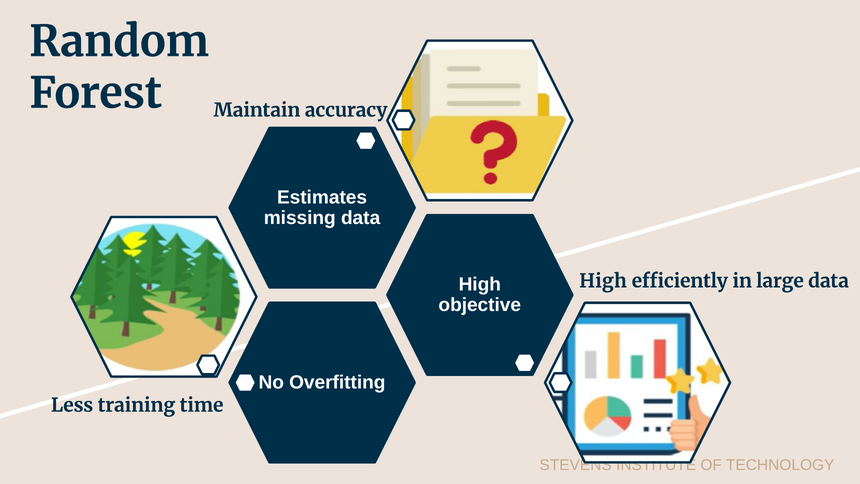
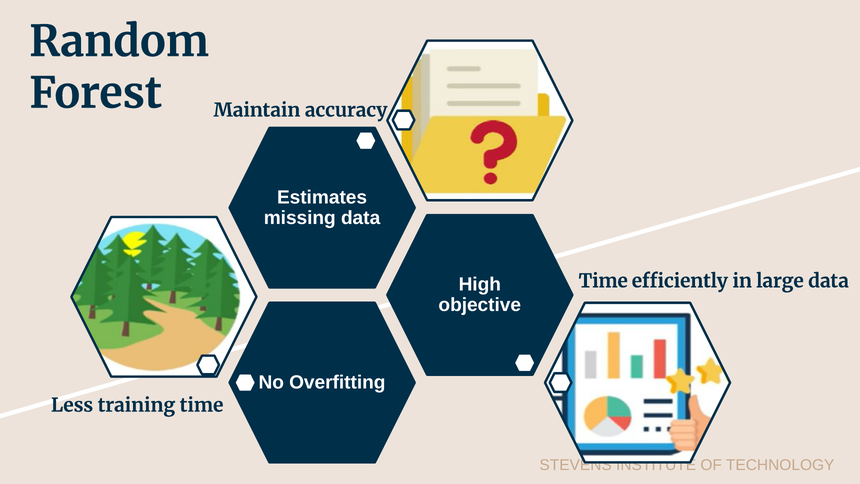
High: High -> Time (603, 281)
